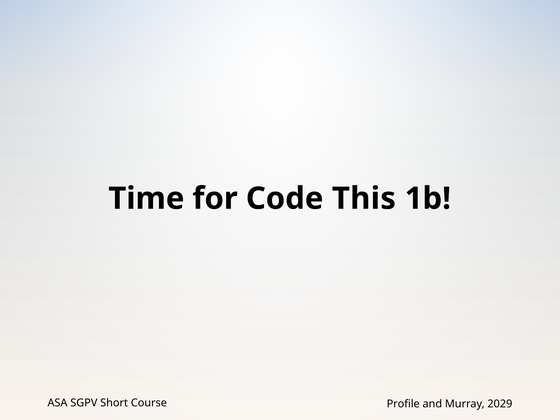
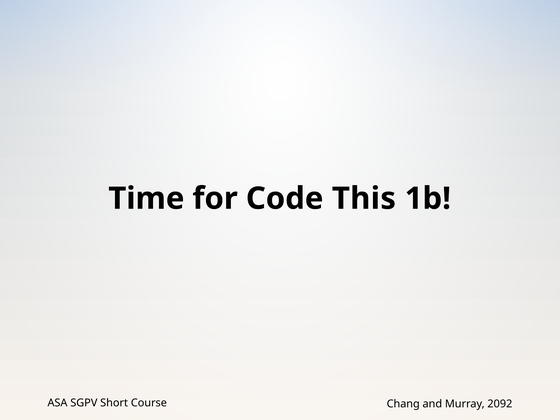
Profile: Profile -> Chang (403, 404)
2029: 2029 -> 2092 (500, 404)
